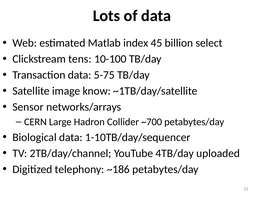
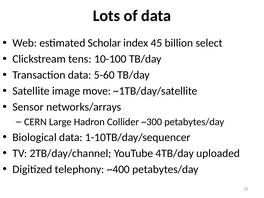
Matlab: Matlab -> Scholar (104, 43)
5-75: 5-75 -> 5-60 (104, 75)
know: know -> move (97, 91)
~700: ~700 -> ~300 (152, 122)
~186: ~186 -> ~400 (118, 169)
